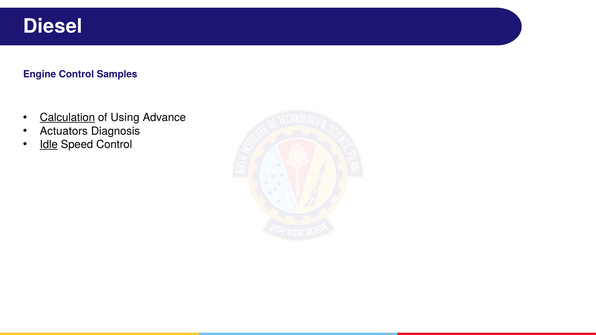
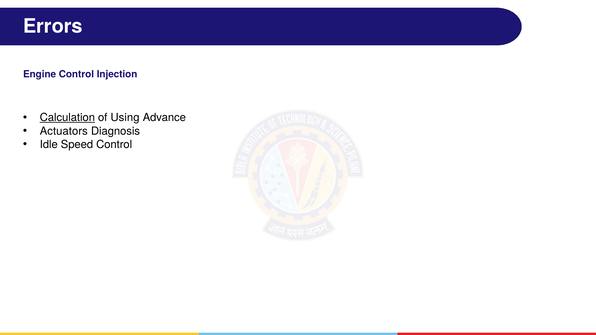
Diesel: Diesel -> Errors (53, 26)
Samples: Samples -> Injection (117, 74)
Idle underline: present -> none (49, 145)
